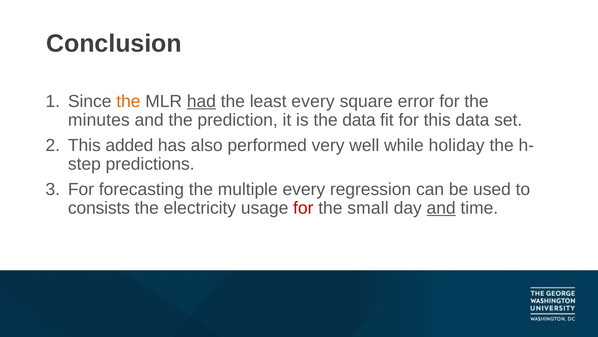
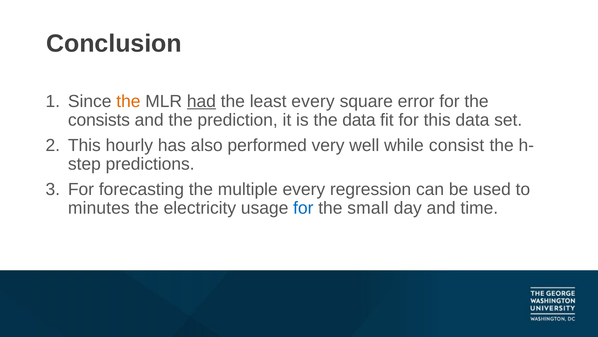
minutes: minutes -> consists (99, 120)
added: added -> hourly (129, 145)
holiday: holiday -> consist (457, 145)
consists: consists -> minutes (99, 208)
for colour: red -> blue (303, 208)
and underline: present -> none (441, 208)
